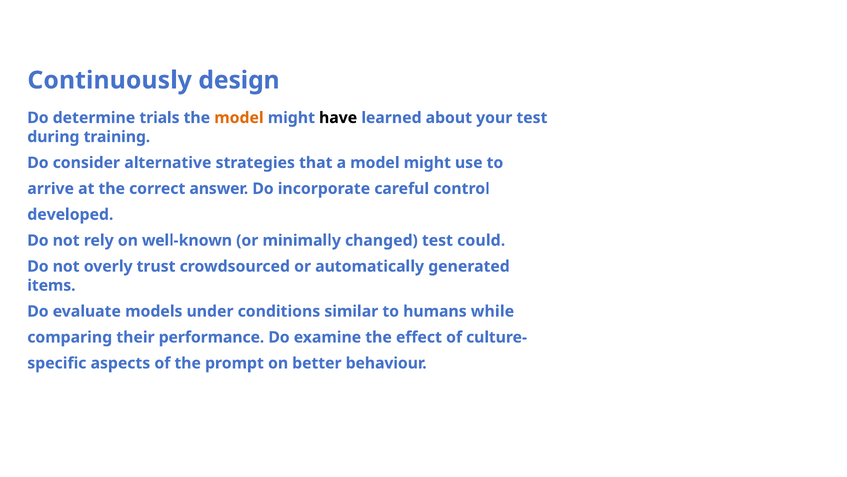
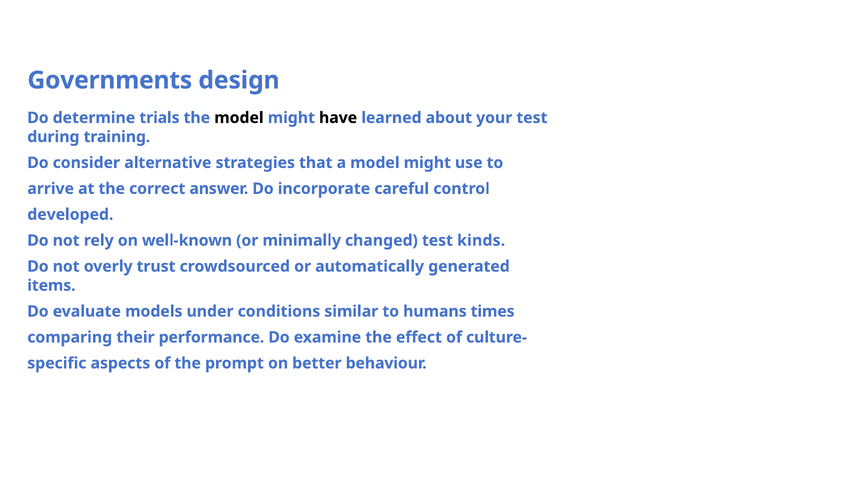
Continuously: Continuously -> Governments (110, 80)
model colour: orange -> black (239, 118)
could: could -> kinds (481, 240)
while: while -> times (493, 311)
